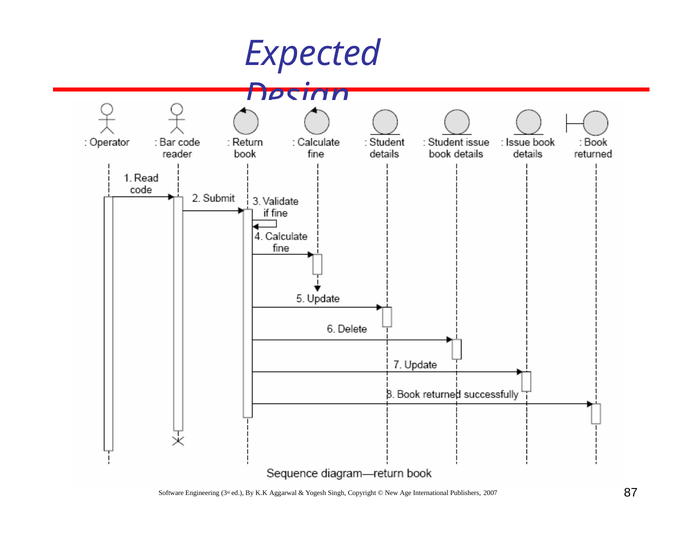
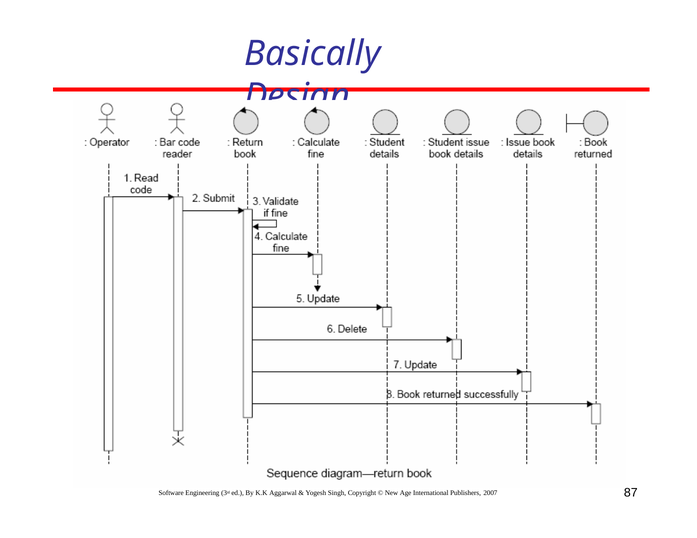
Expected: Expected -> Basically (312, 54)
